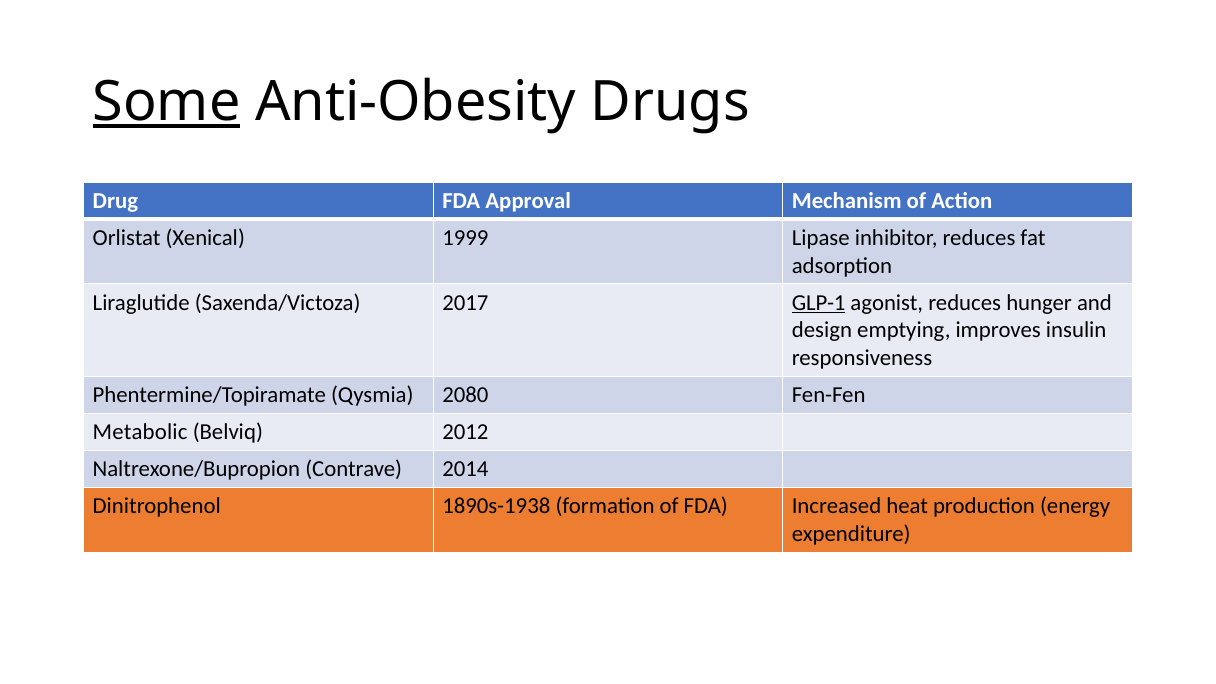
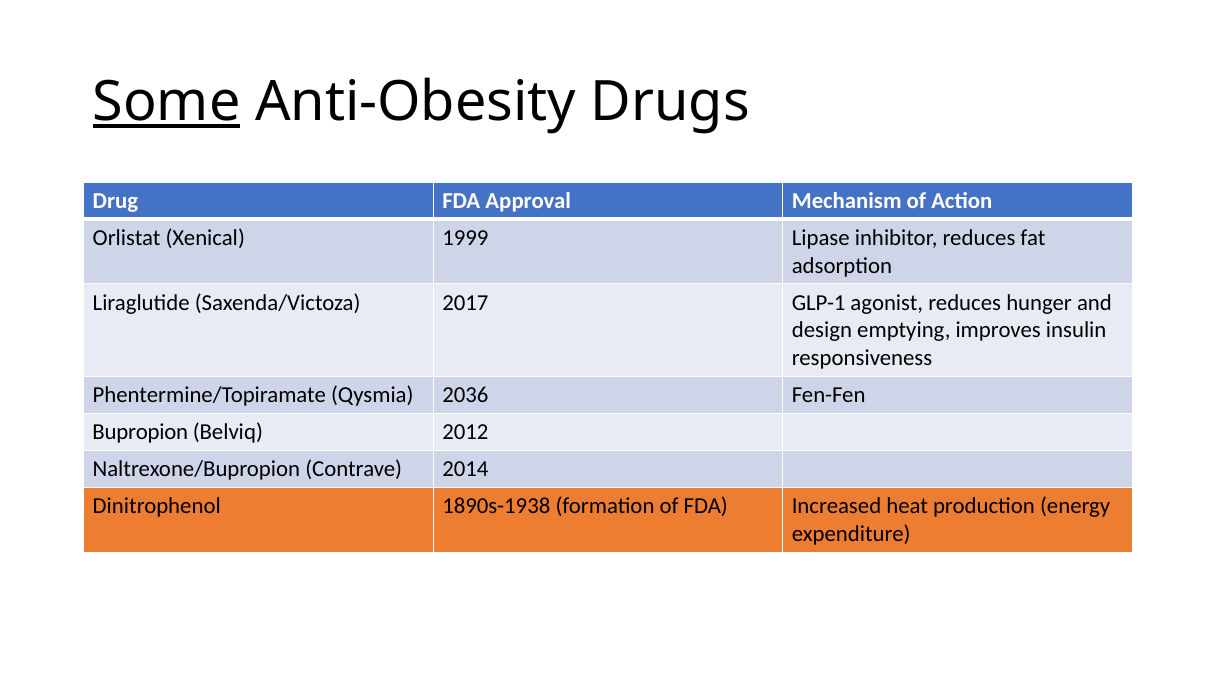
GLP-1 underline: present -> none (819, 303)
2080: 2080 -> 2036 (465, 395)
Metabolic: Metabolic -> Bupropion (140, 432)
